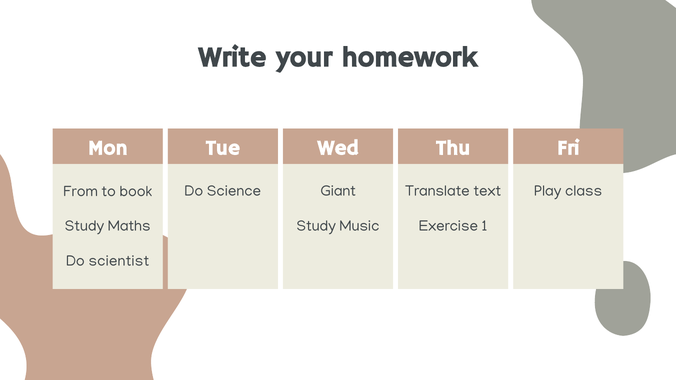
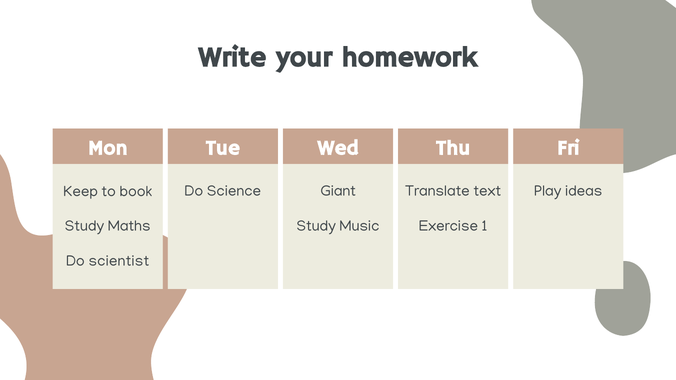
class: class -> ideas (584, 191)
From: From -> Keep (81, 191)
